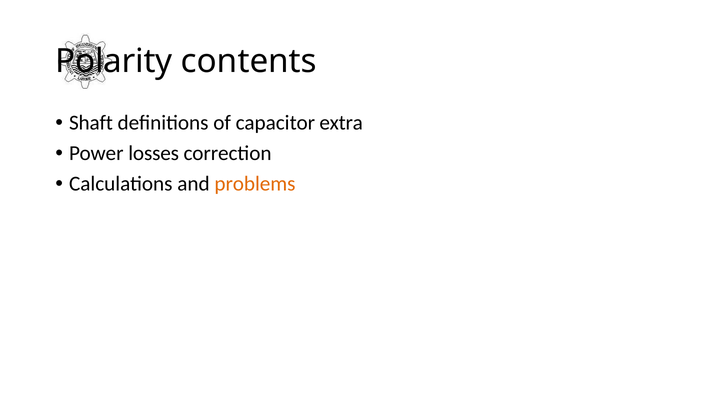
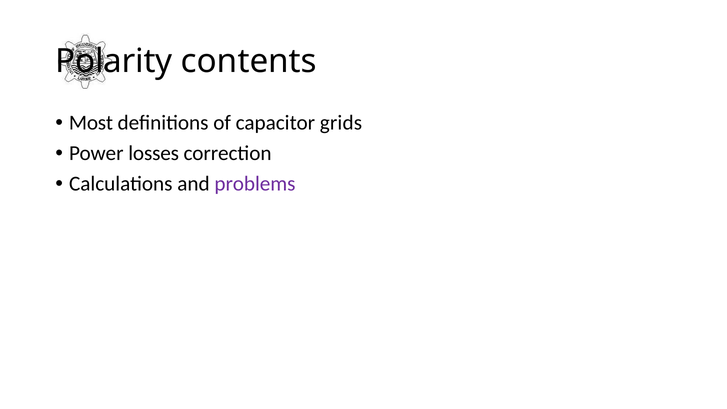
Shaft: Shaft -> Most (91, 123)
extra: extra -> grids (341, 123)
problems colour: orange -> purple (255, 184)
